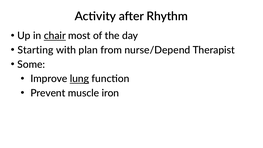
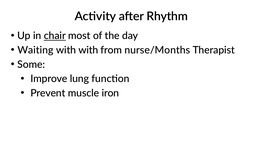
Starting: Starting -> Waiting (35, 50)
with plan: plan -> with (88, 50)
nurse/Depend: nurse/Depend -> nurse/Months (157, 50)
lung underline: present -> none (79, 79)
